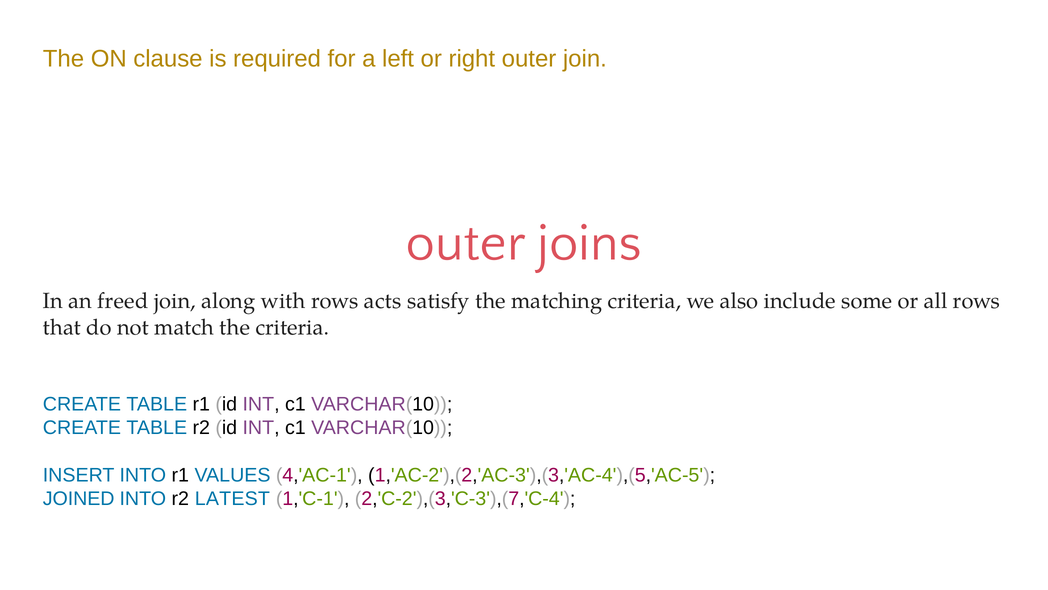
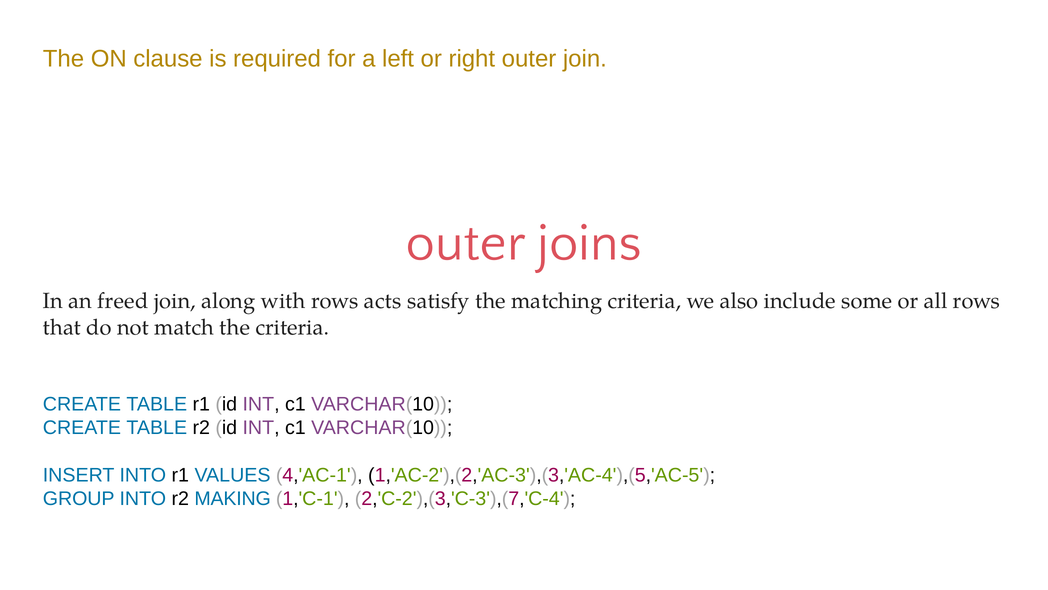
JOINED: JOINED -> GROUP (79, 498)
LATEST: LATEST -> MAKING (233, 498)
